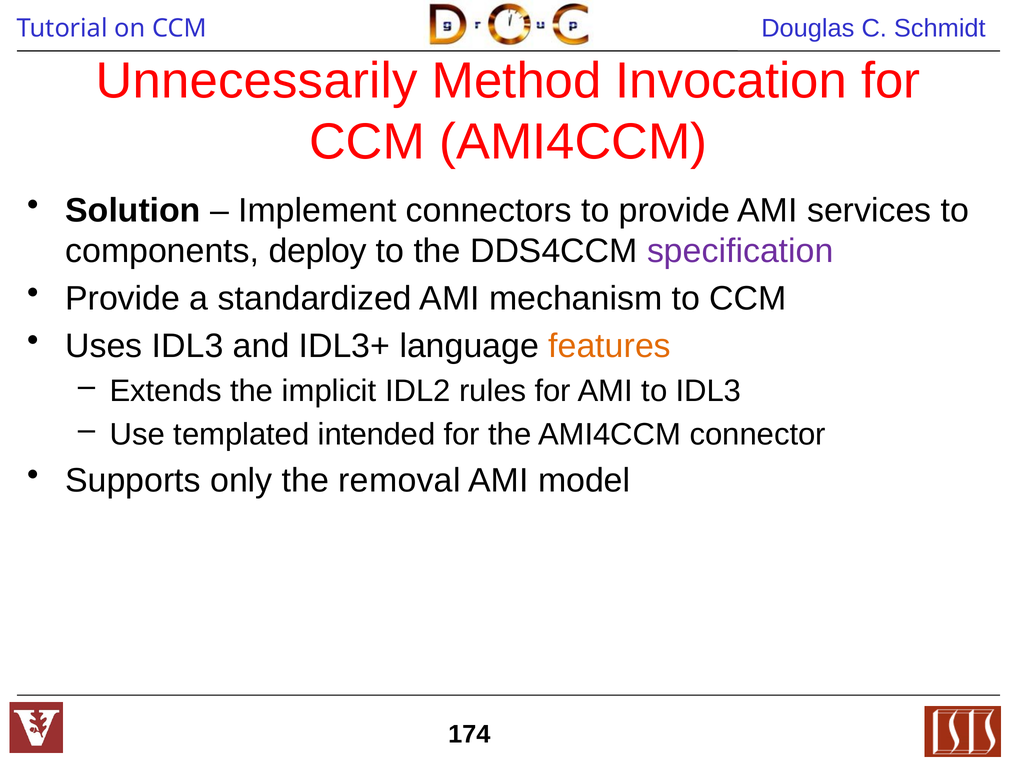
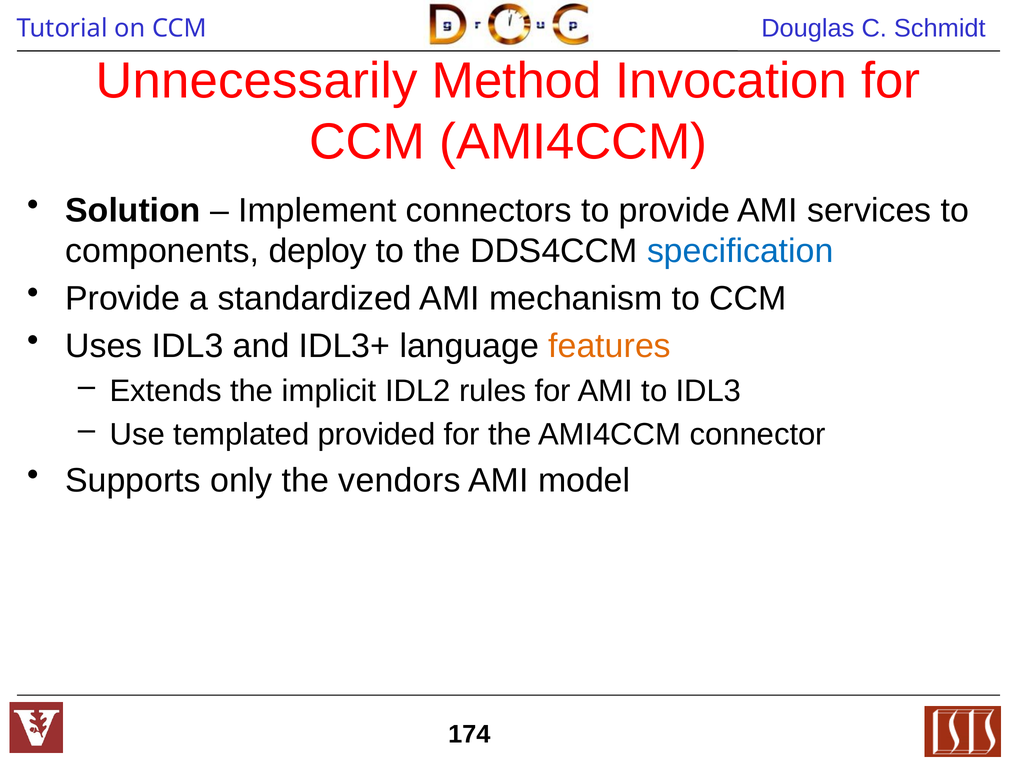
specification colour: purple -> blue (740, 251)
intended: intended -> provided (377, 434)
removal: removal -> vendors (399, 480)
